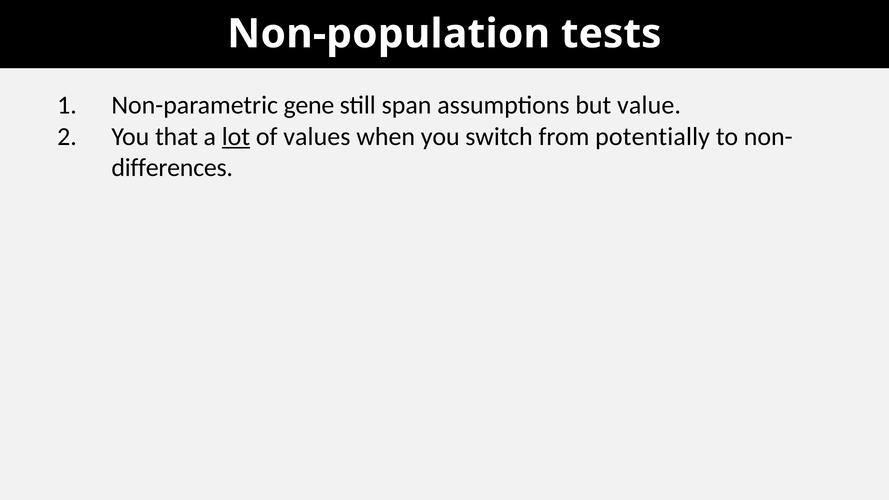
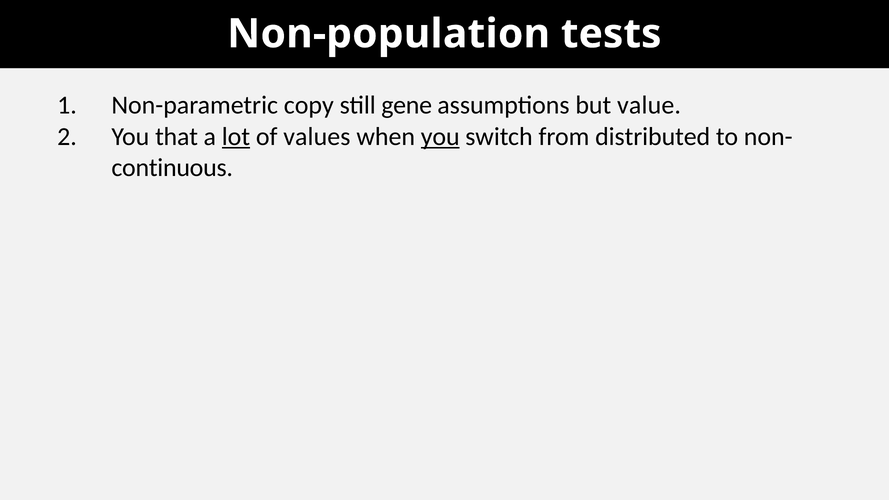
gene: gene -> copy (309, 105)
span: span -> gene (407, 105)
you underline: none -> present (440, 136)
potentially: potentially -> distributed (653, 136)
differences: differences -> continuous (172, 168)
